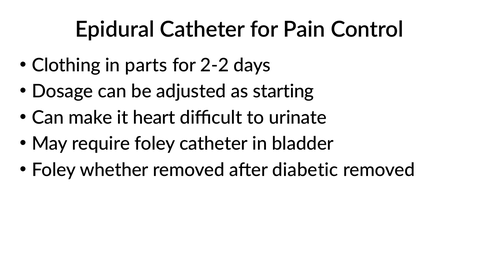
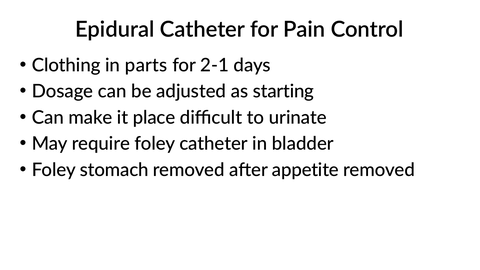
2-2: 2-2 -> 2-1 (215, 65)
heart: heart -> place (154, 118)
whether: whether -> stomach (114, 170)
diabetic: diabetic -> appetite (305, 170)
